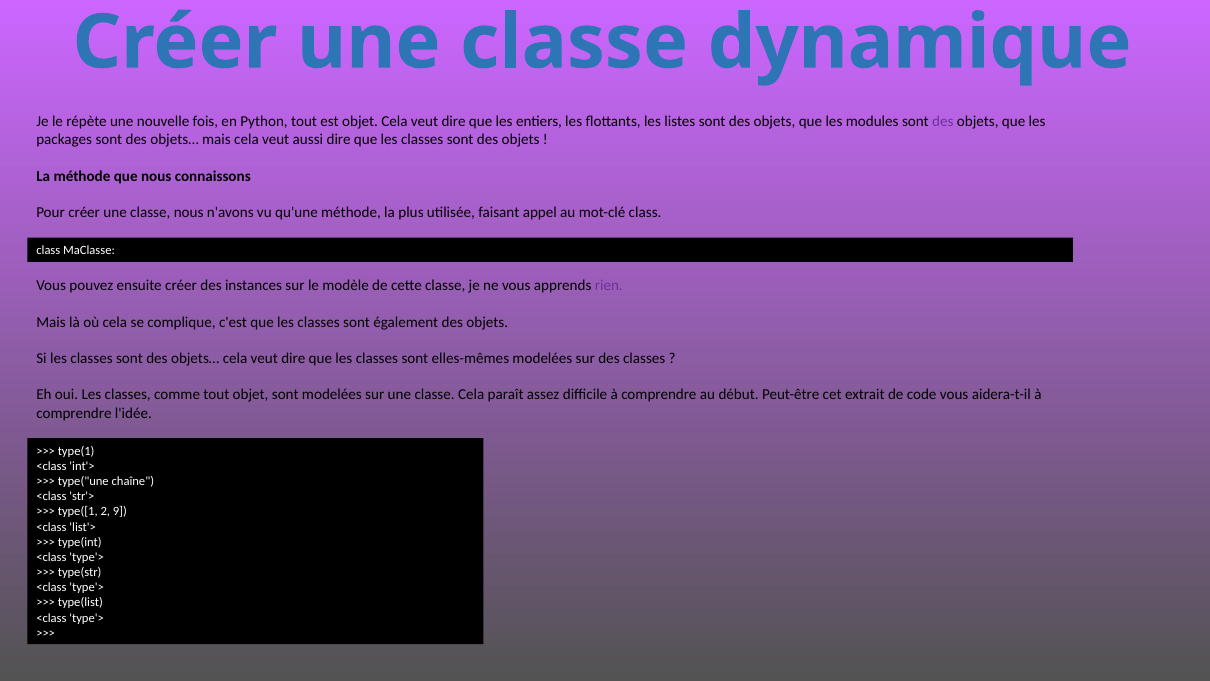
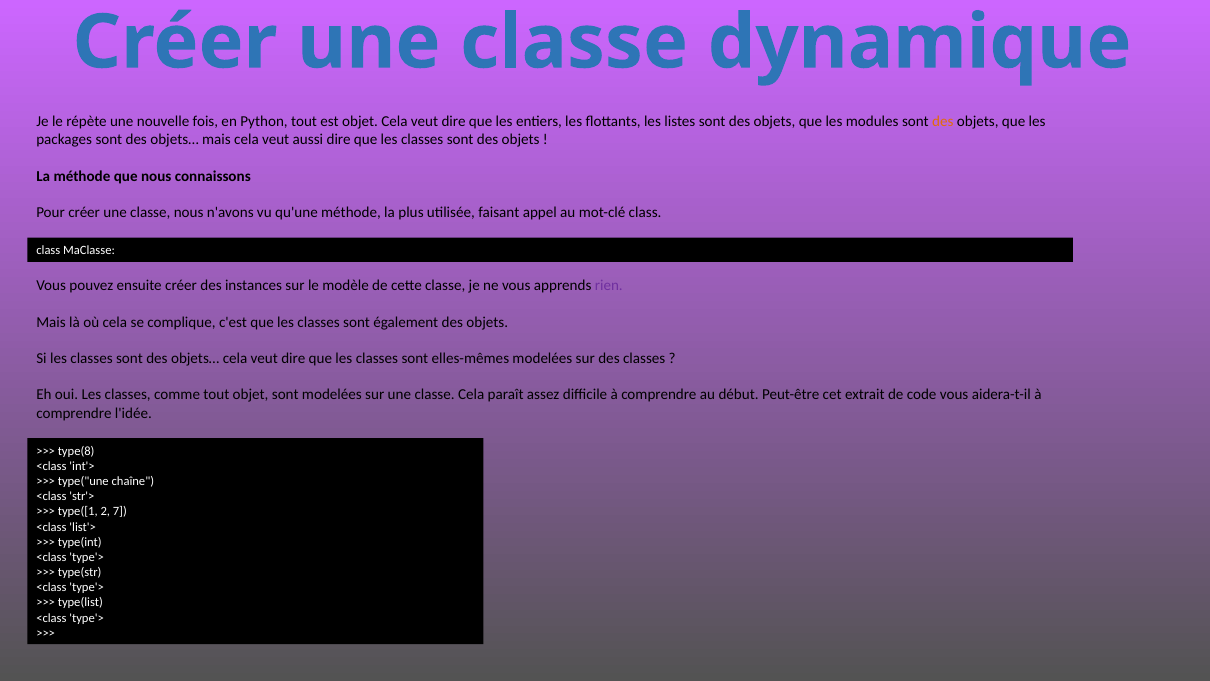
des colour: purple -> orange (943, 122)
type(1: type(1 -> type(8 (76, 451)
9: 9 -> 7 (120, 511)
